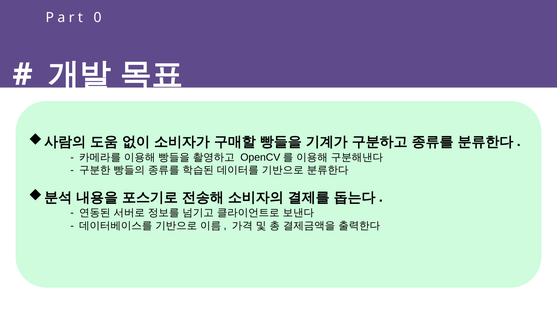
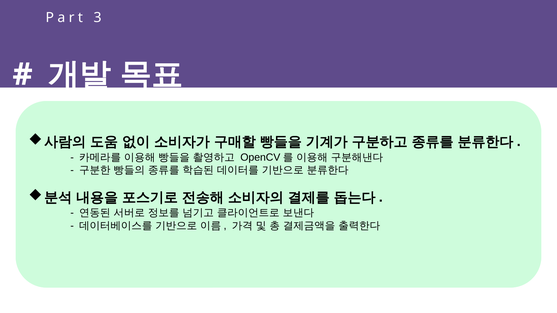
0: 0 -> 3 (98, 18)
